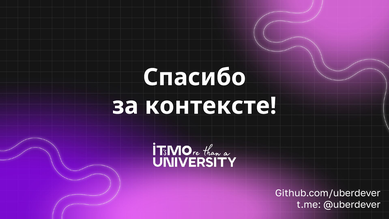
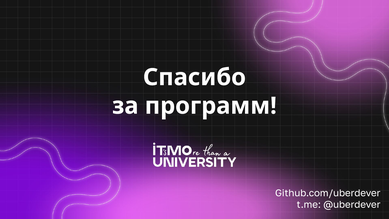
контексте: контексте -> программ (211, 106)
